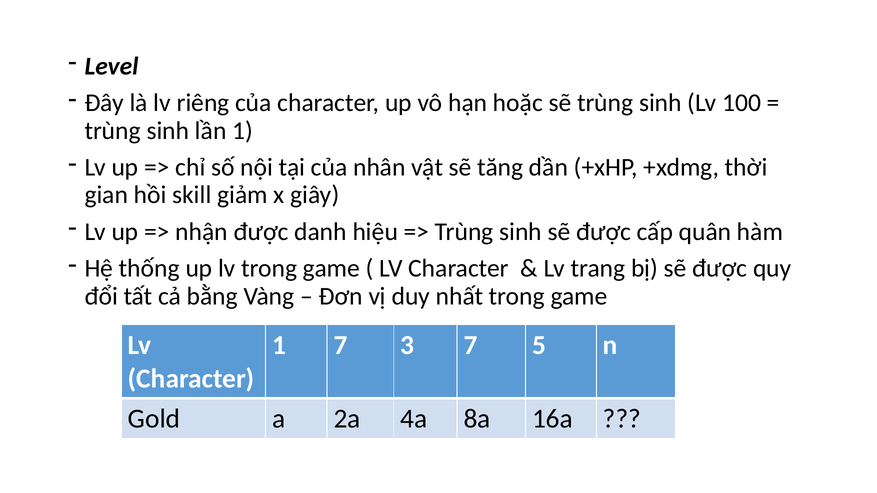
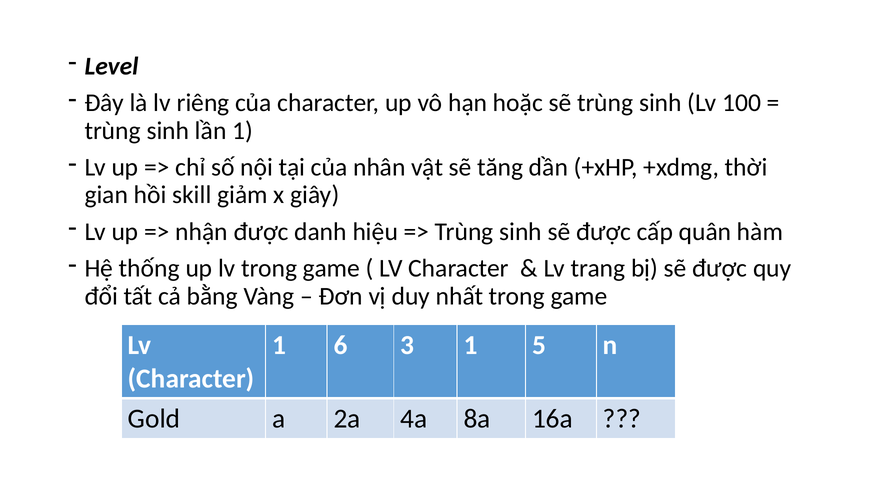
1 7: 7 -> 6 (341, 345)
3 7: 7 -> 1 (471, 345)
